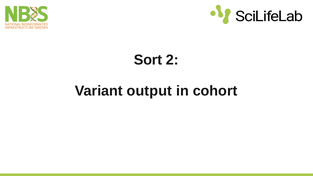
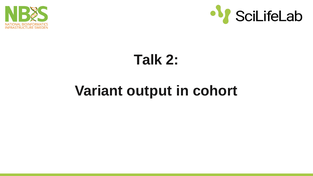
Sort: Sort -> Talk (148, 60)
